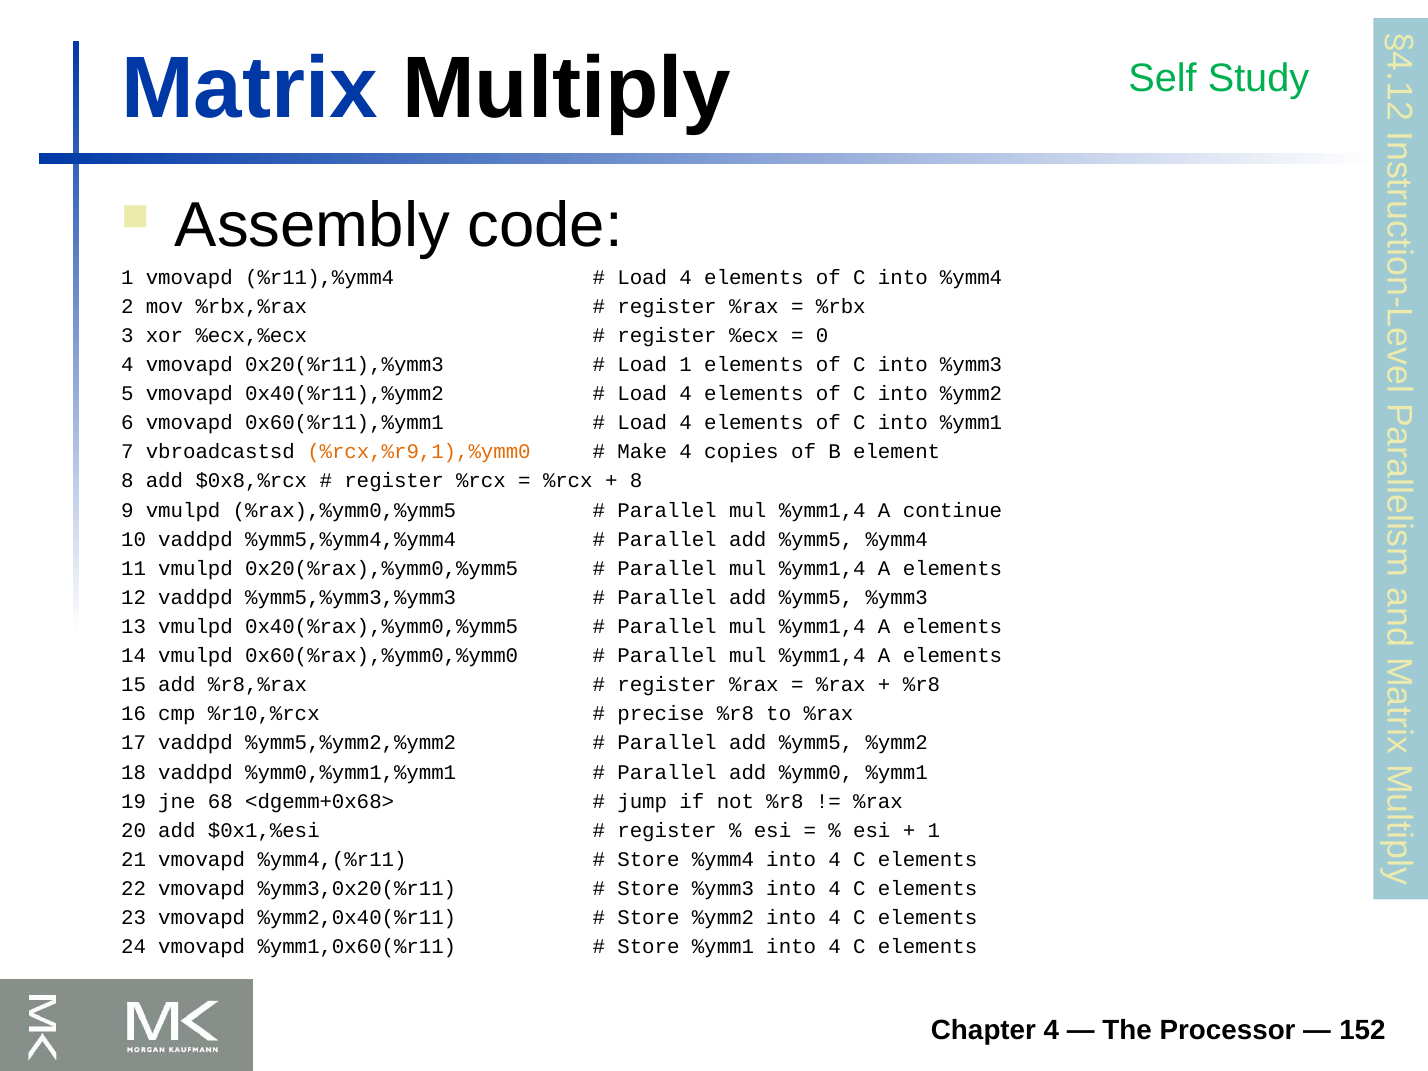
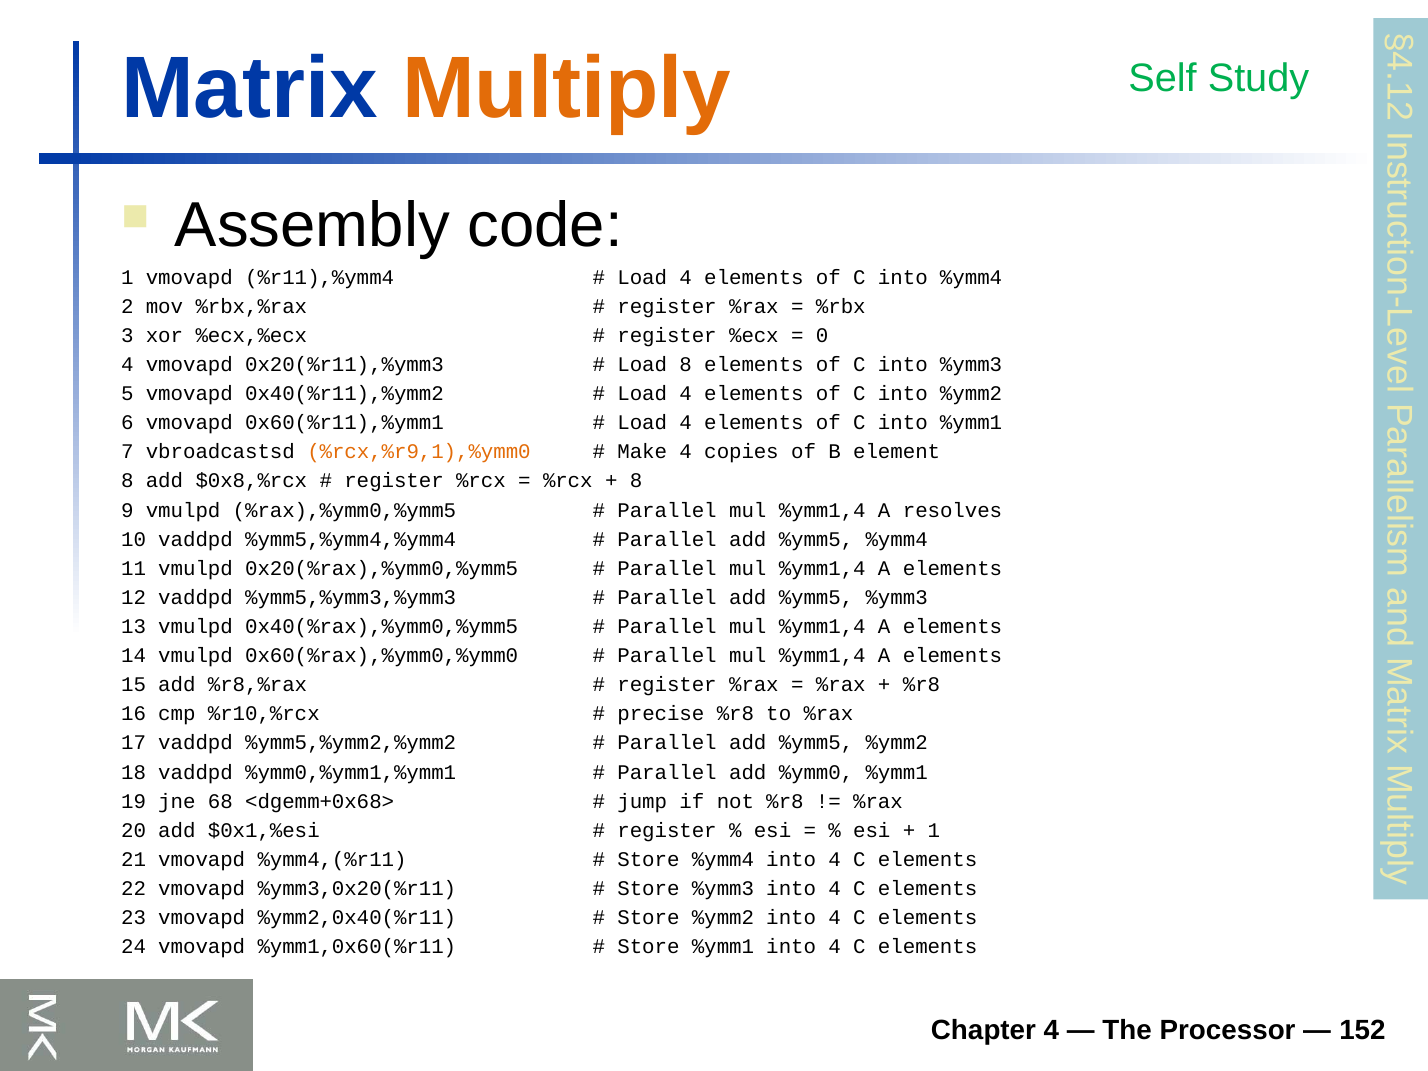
Multiply colour: black -> orange (567, 88)
Load 1: 1 -> 8 (686, 365)
continue: continue -> resolves (953, 510)
